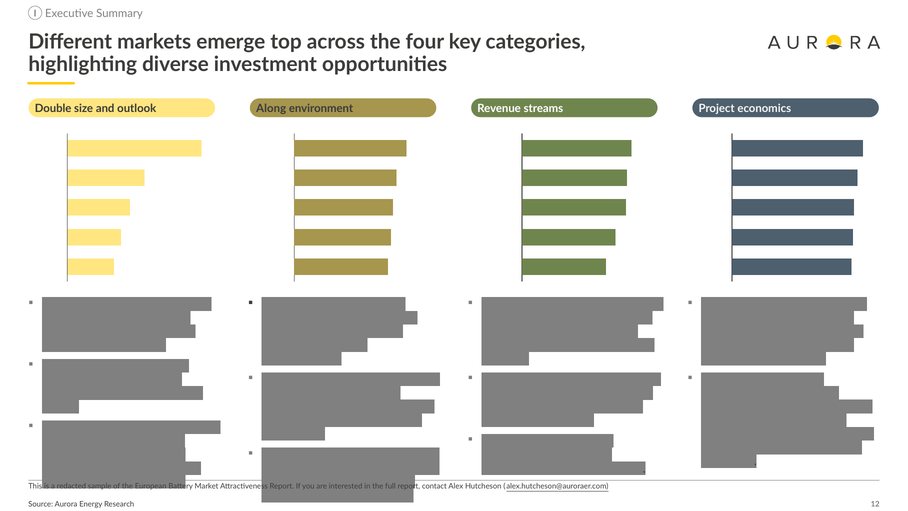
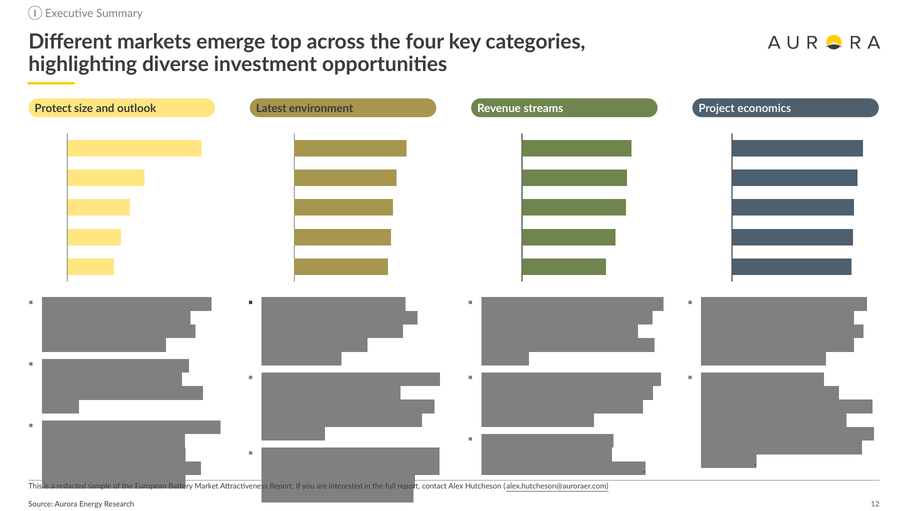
Double: Double -> Protect (53, 109)
Along: Along -> Latest (271, 109)
